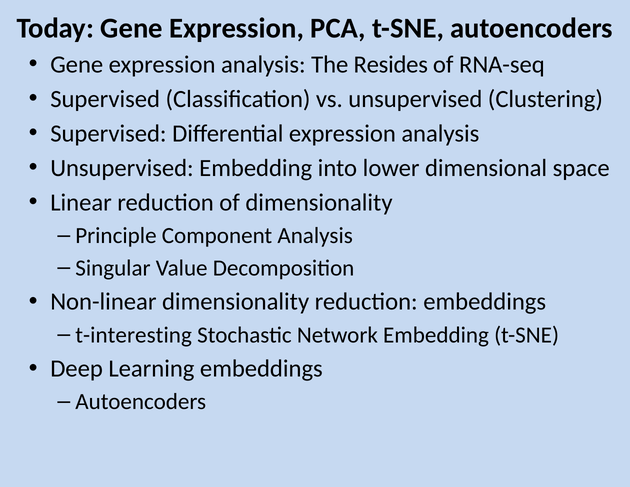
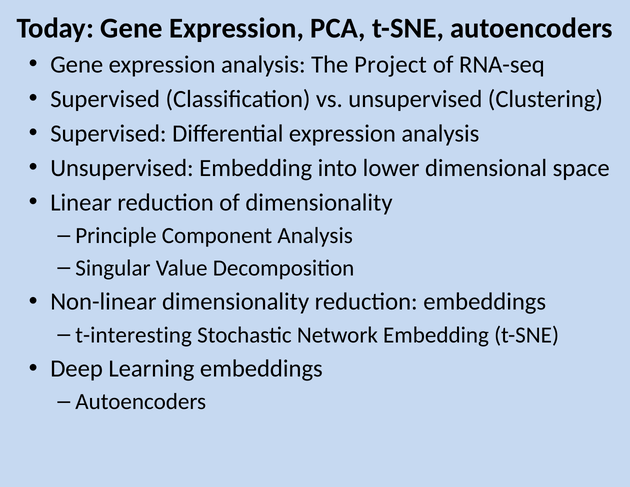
Resides: Resides -> Project (391, 64)
